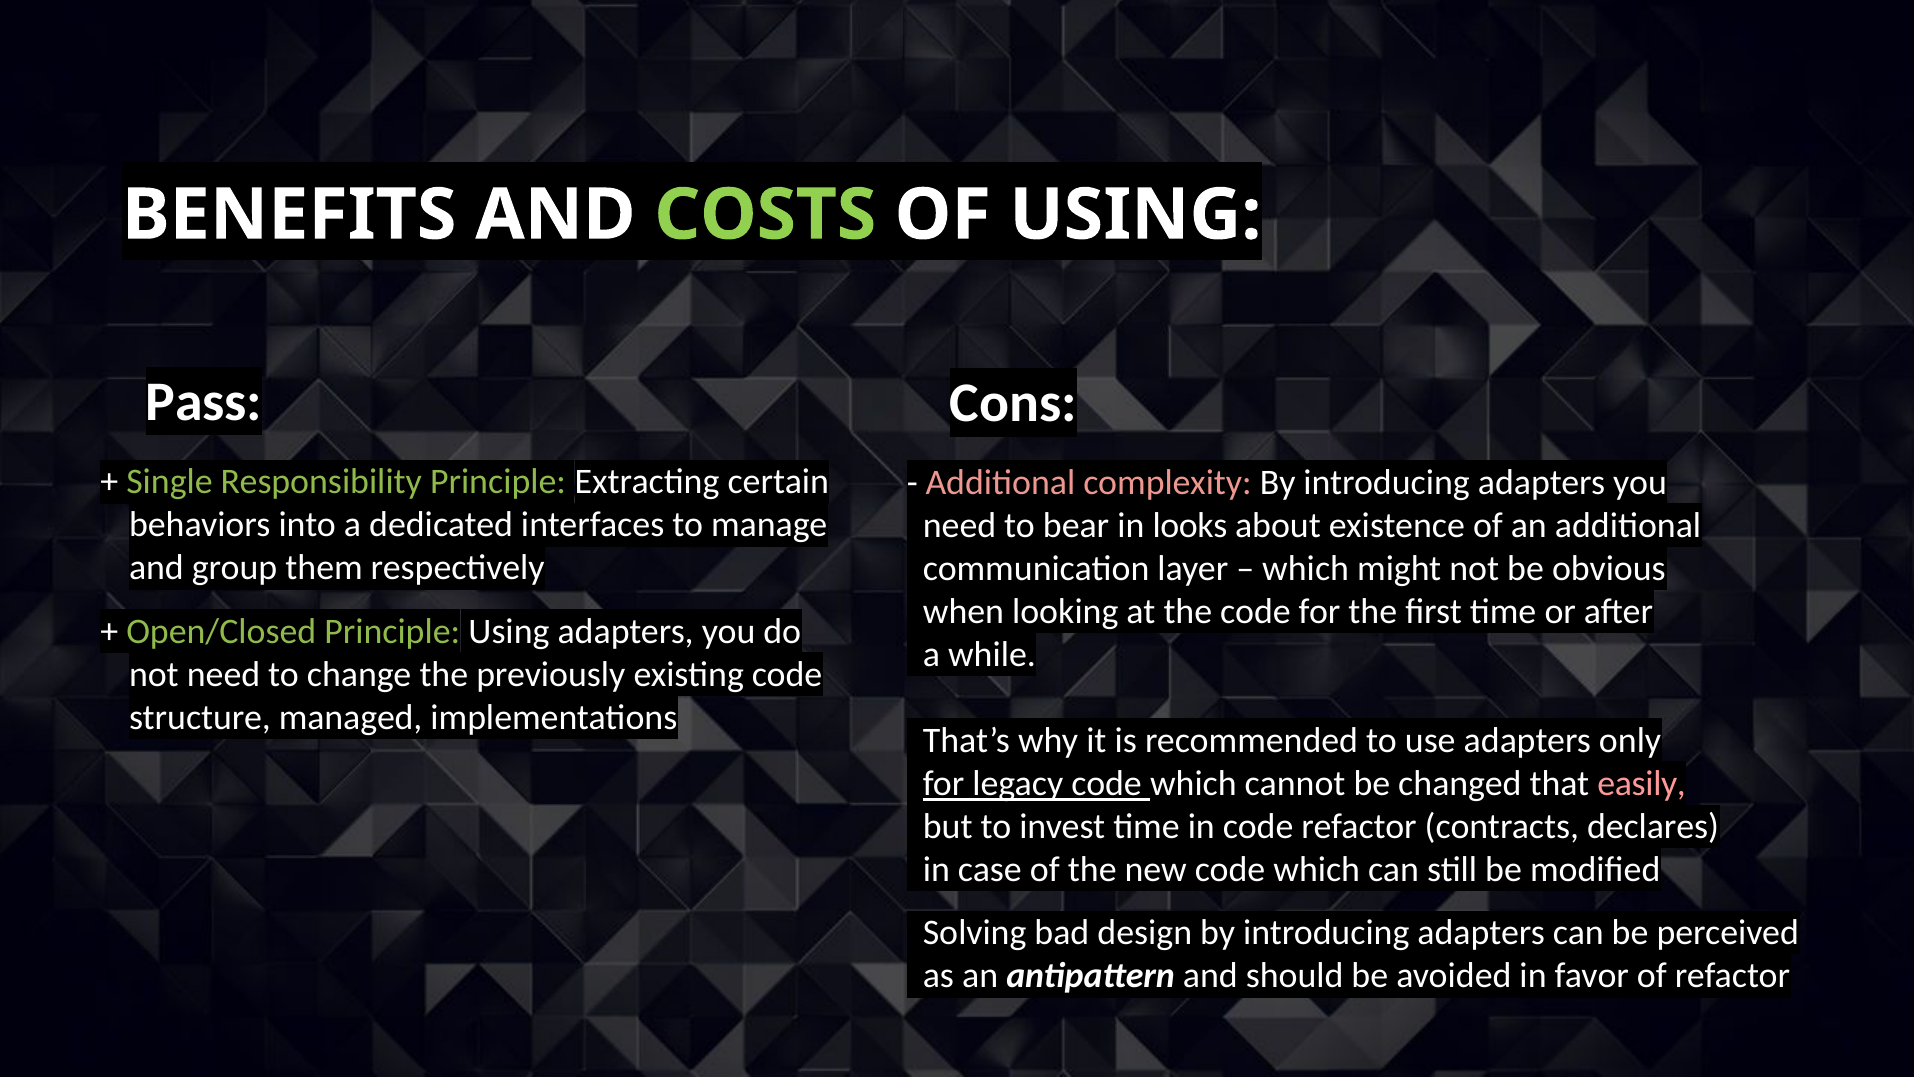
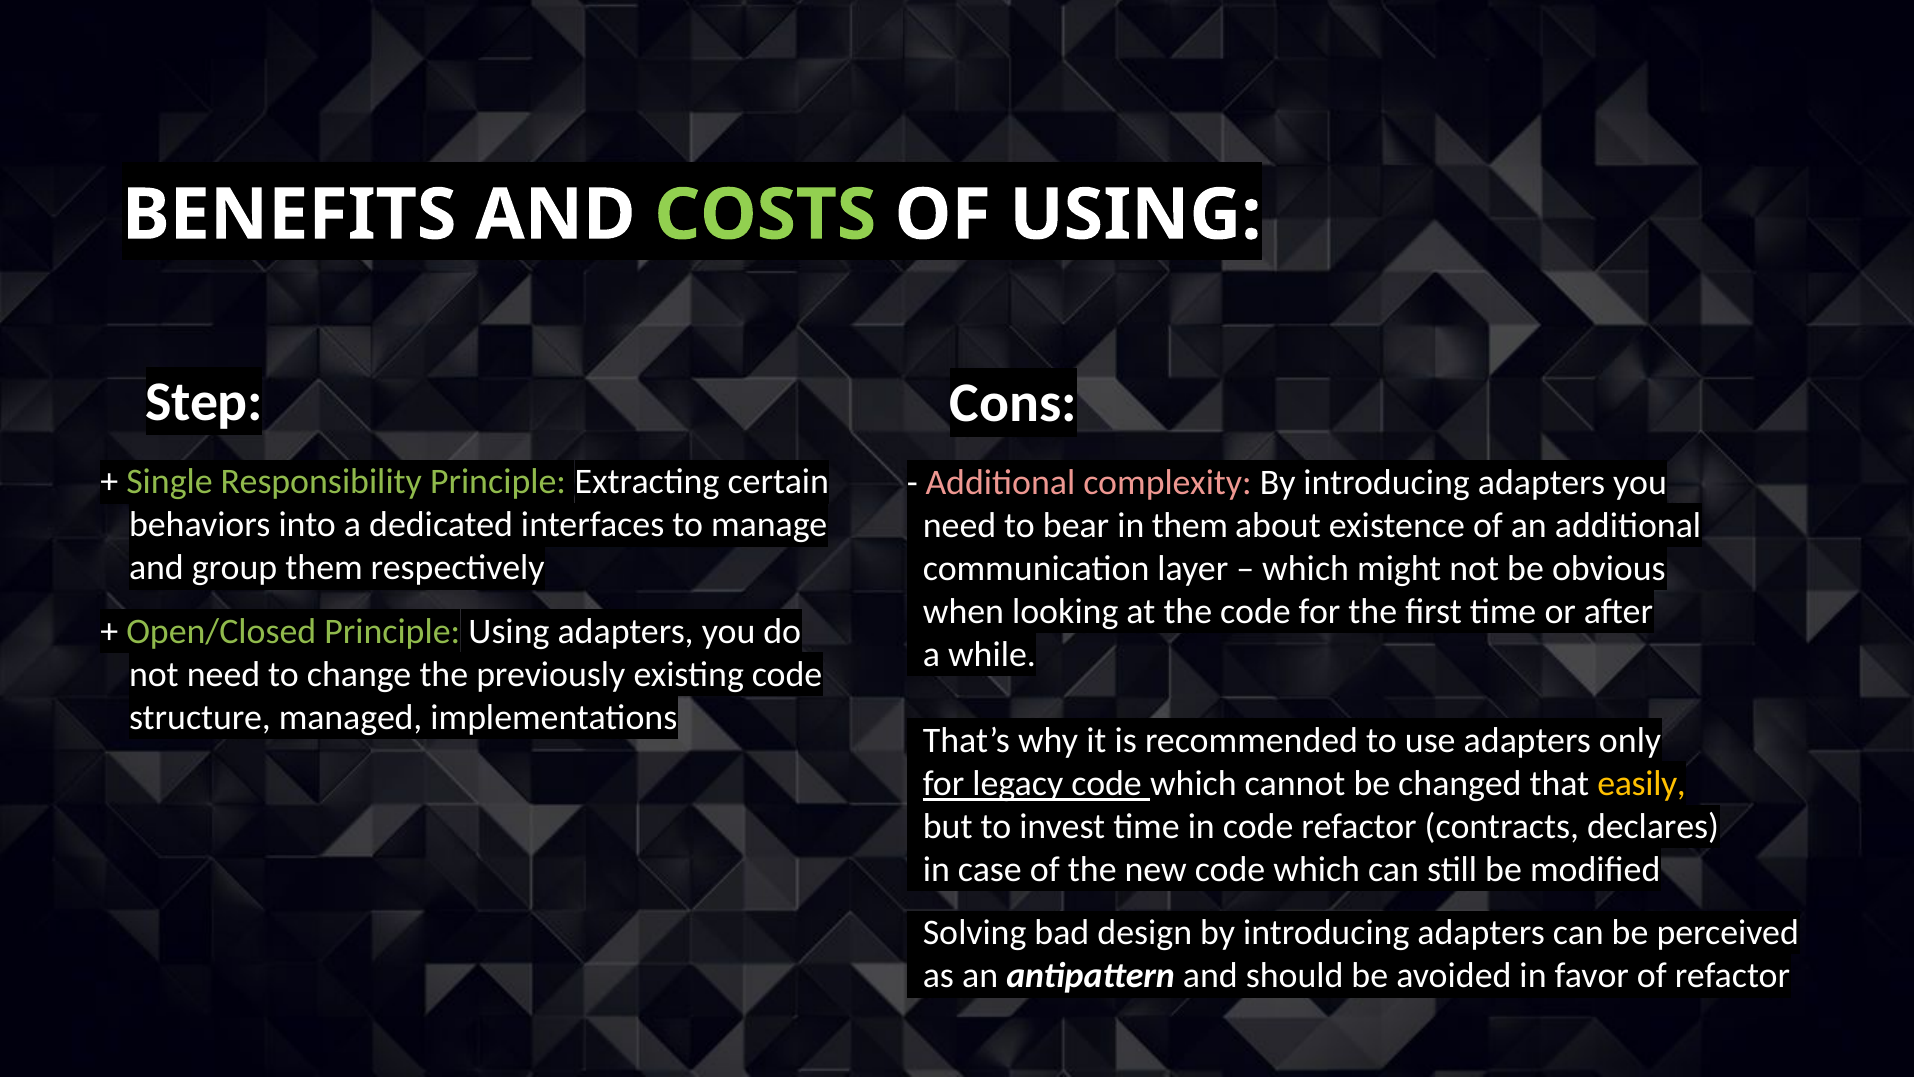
Pass: Pass -> Step (204, 402)
in looks: looks -> them (1190, 525)
easily colour: pink -> yellow (1642, 783)
